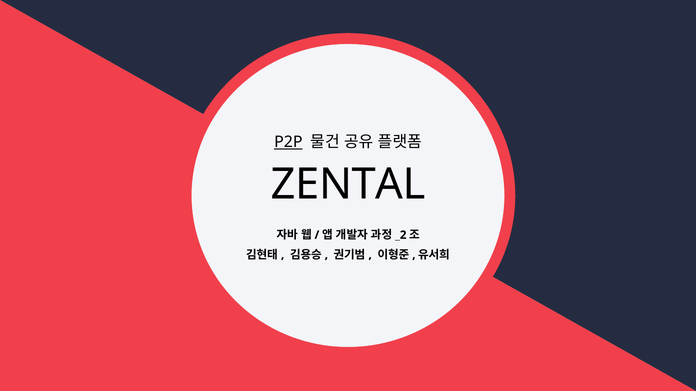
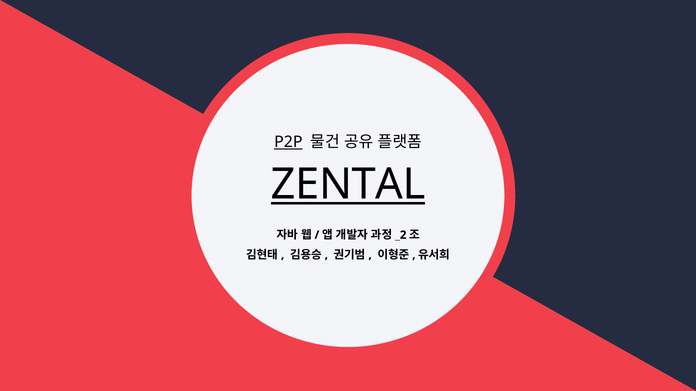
ZENTAL underline: none -> present (348, 185)
